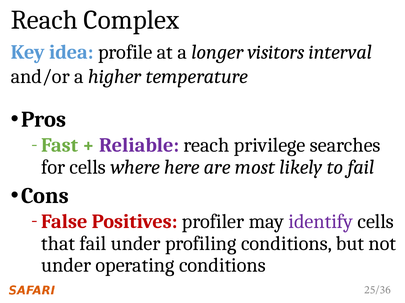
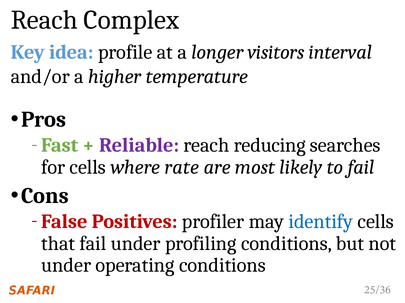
privilege: privilege -> reducing (270, 146)
here: here -> rate (182, 167)
identify colour: purple -> blue (321, 222)
